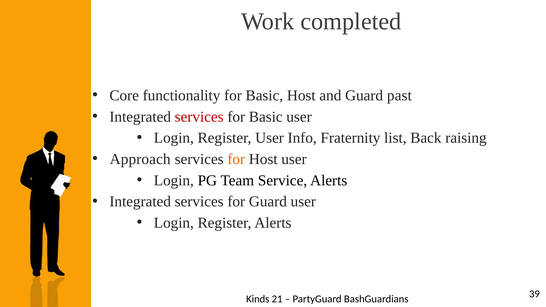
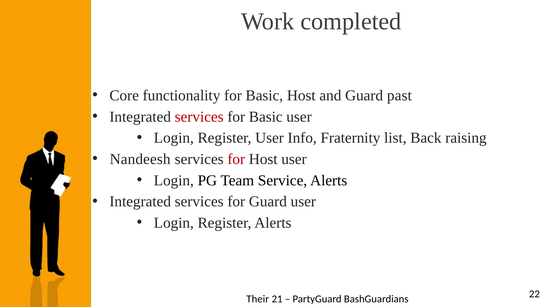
Approach: Approach -> Nandeesh (140, 159)
for colour: orange -> red (236, 159)
Kinds: Kinds -> Their (258, 299)
39: 39 -> 22 (534, 294)
